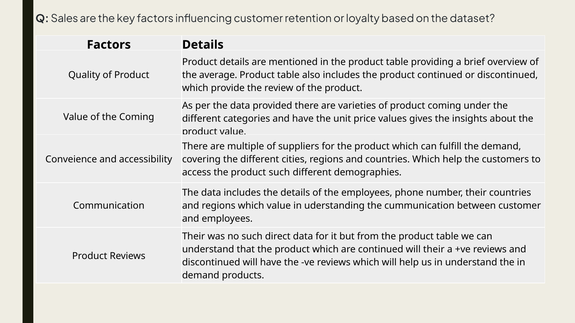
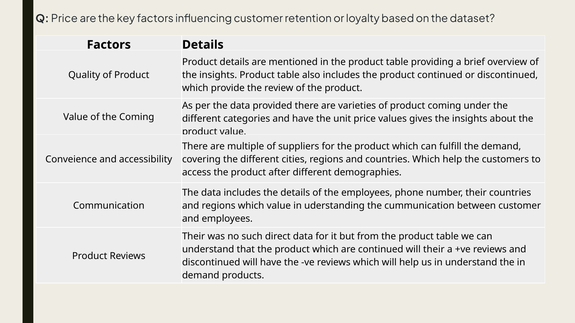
Q Sales: Sales -> Price (64, 19)
average: average -> insights (218, 75)
product such: such -> after (279, 173)
